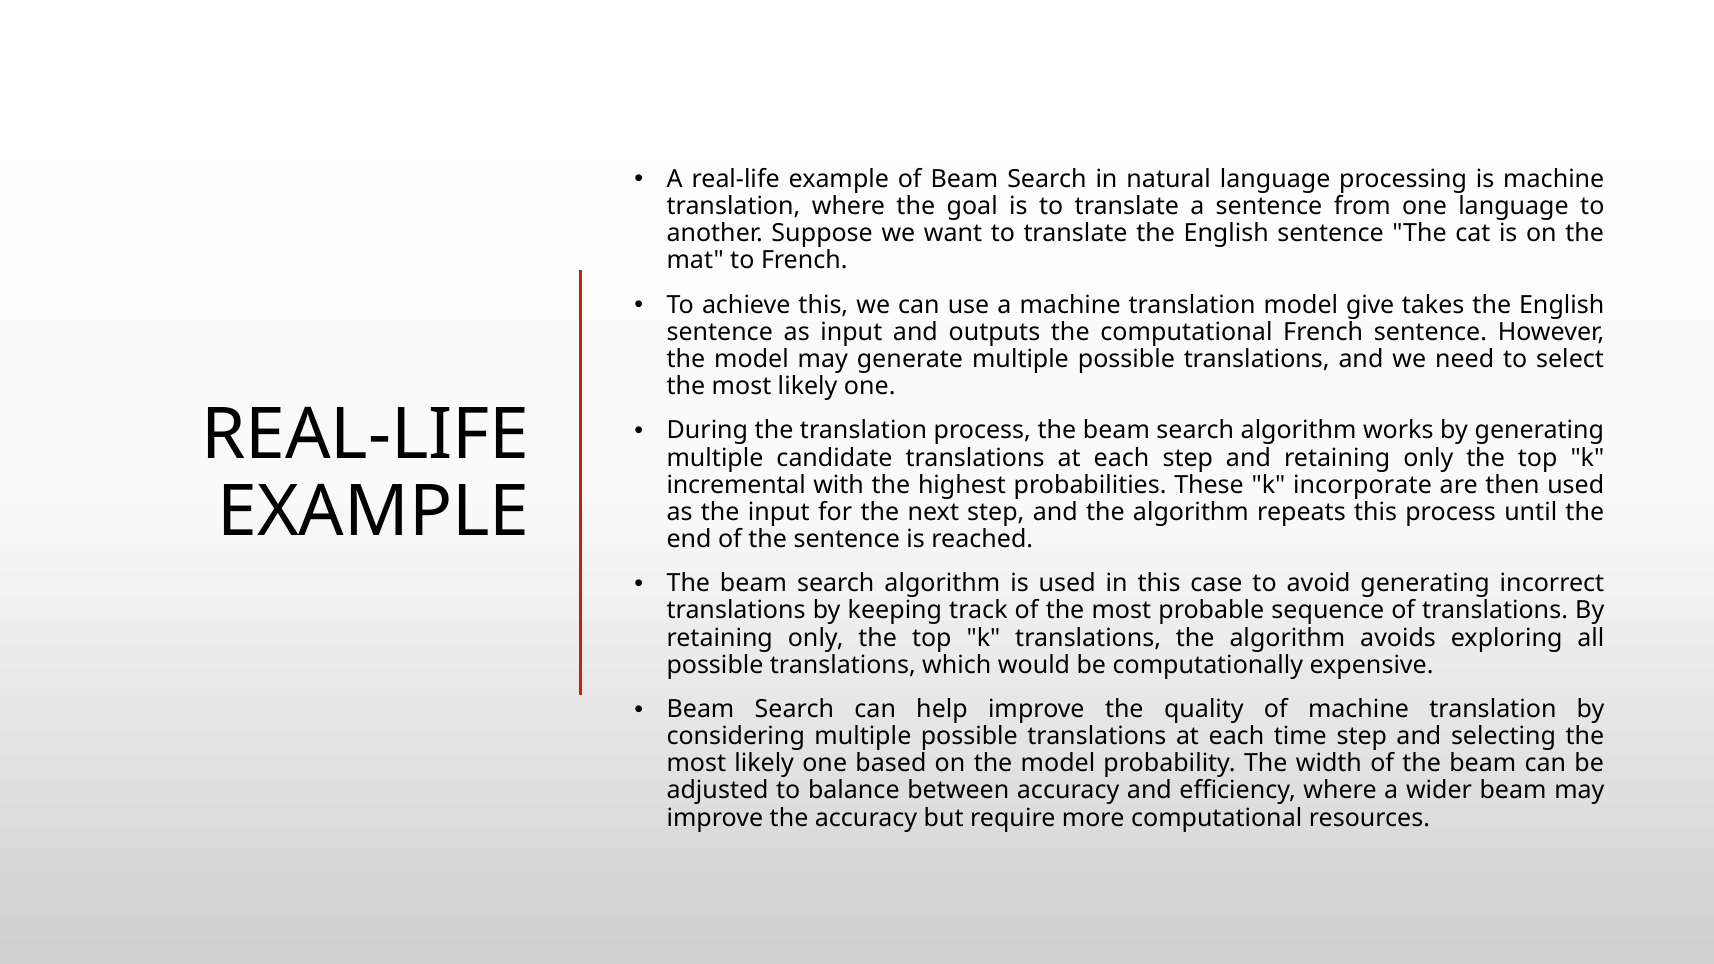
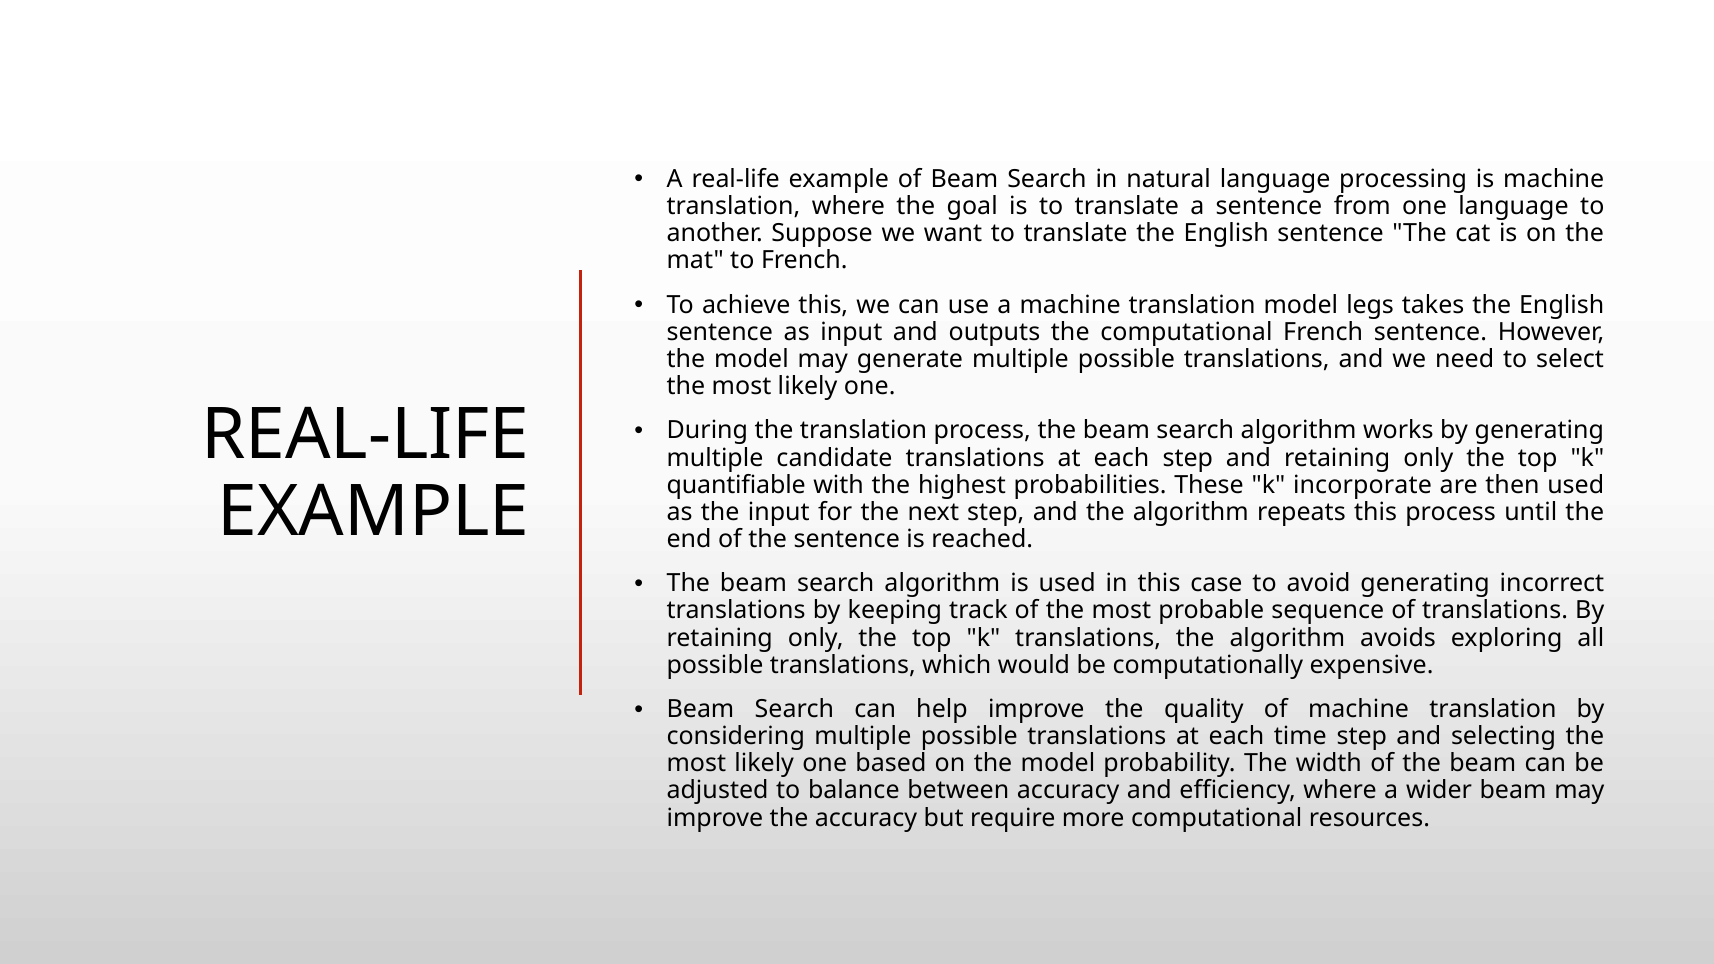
give: give -> legs (1370, 305)
incremental: incremental -> quantifiable (736, 485)
